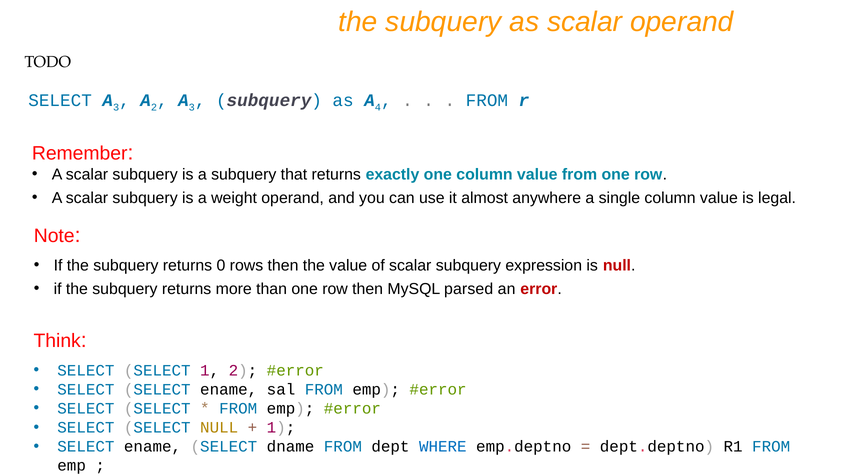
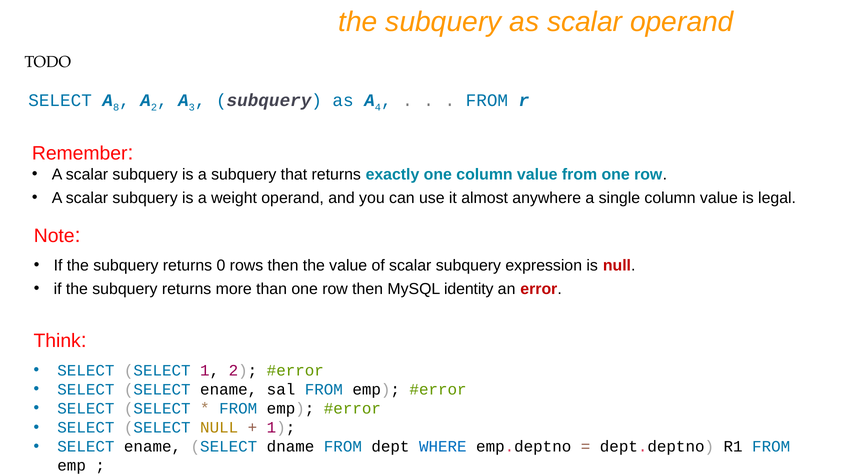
SELECT A 3: 3 -> 8 (116, 107)
parsed: parsed -> identity (469, 289)
